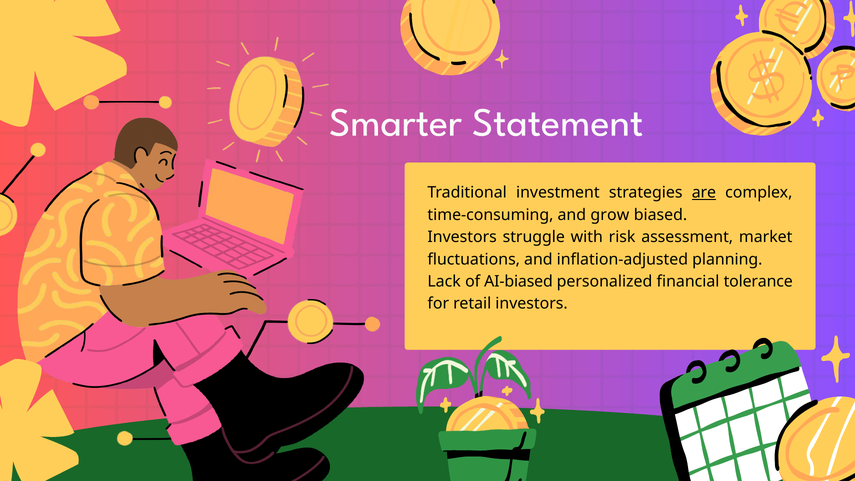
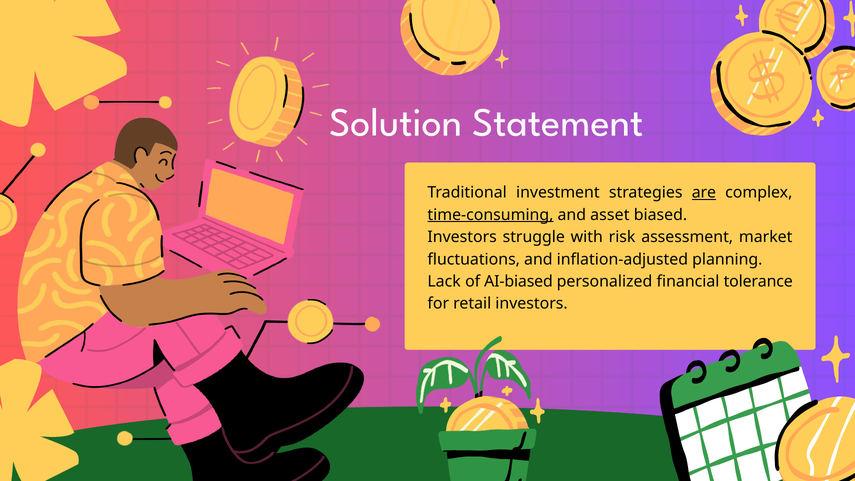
Smarter: Smarter -> Solution (396, 122)
time-consuming underline: none -> present (490, 215)
grow: grow -> asset (610, 215)
